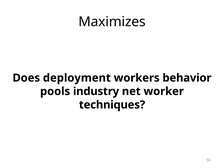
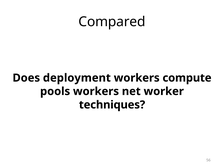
Maximizes: Maximizes -> Compared (112, 22)
behavior: behavior -> compute (187, 78)
pools industry: industry -> workers (96, 91)
